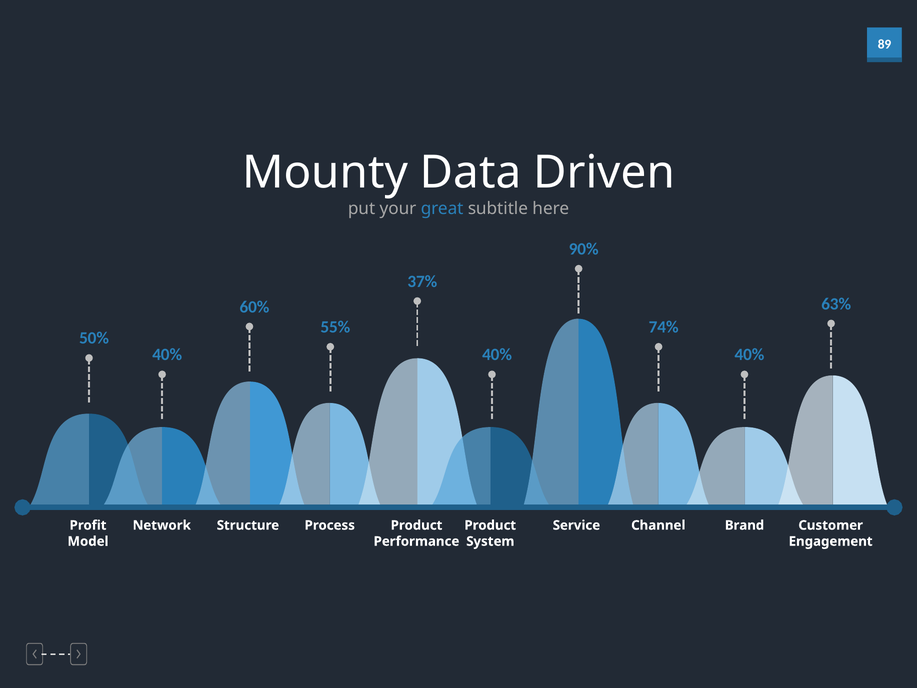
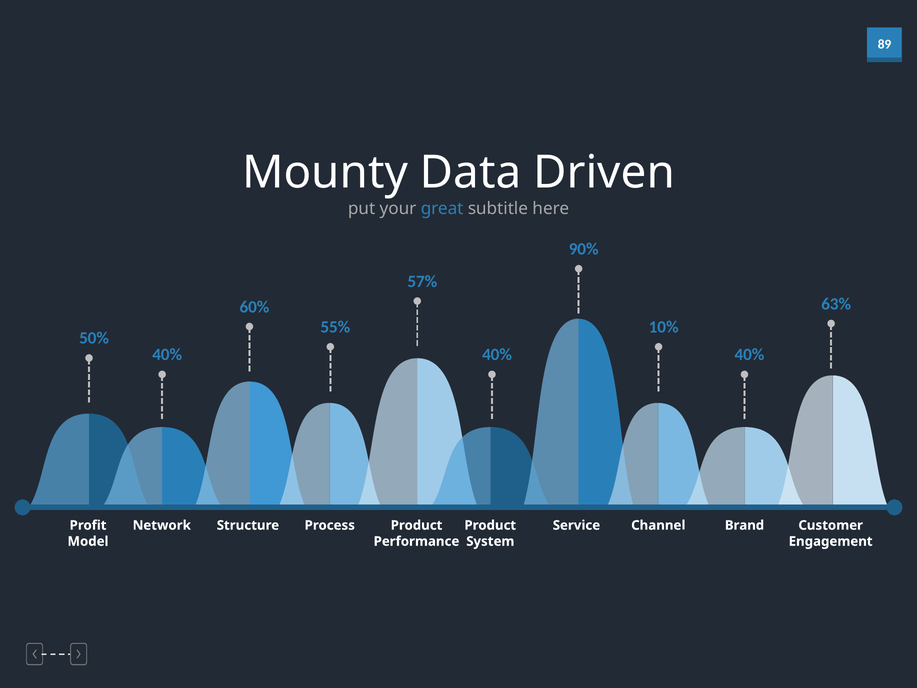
37%: 37% -> 57% (422, 281)
74%: 74% -> 10% (664, 327)
